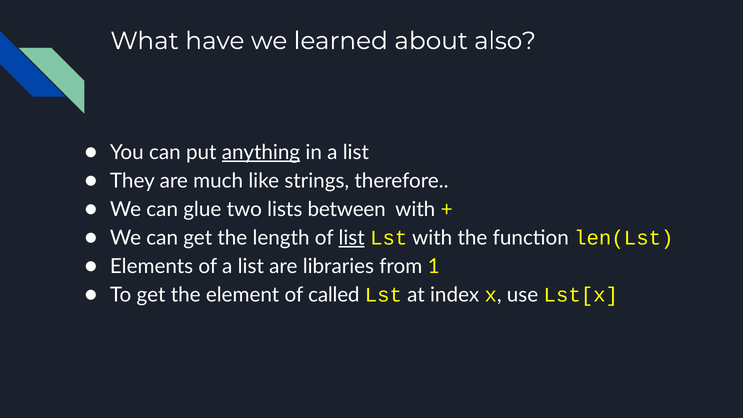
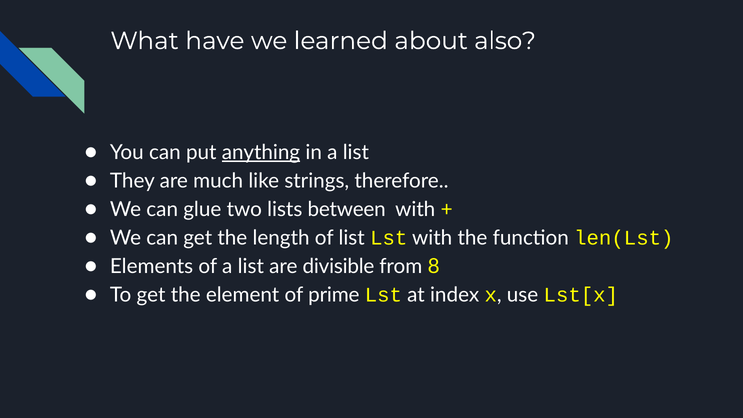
list underline: present -> none (352, 238)
libraries: libraries -> divisible (338, 266)
1: 1 -> 8 (434, 266)
called: called -> prime (334, 295)
